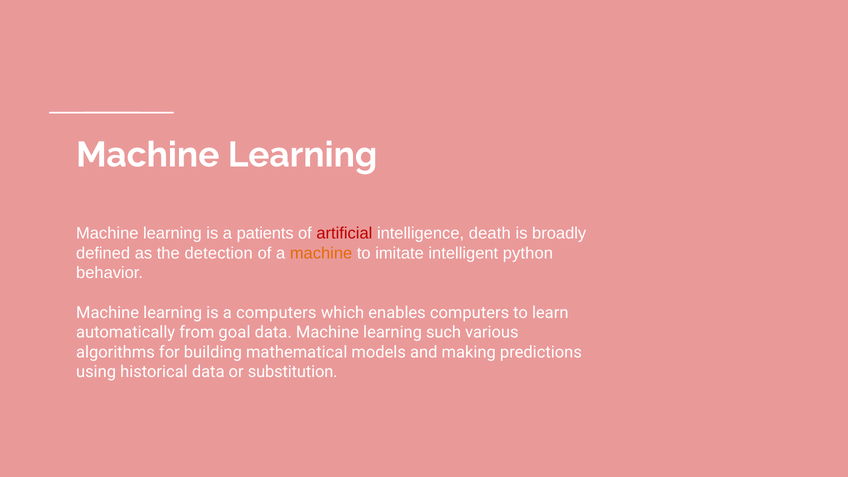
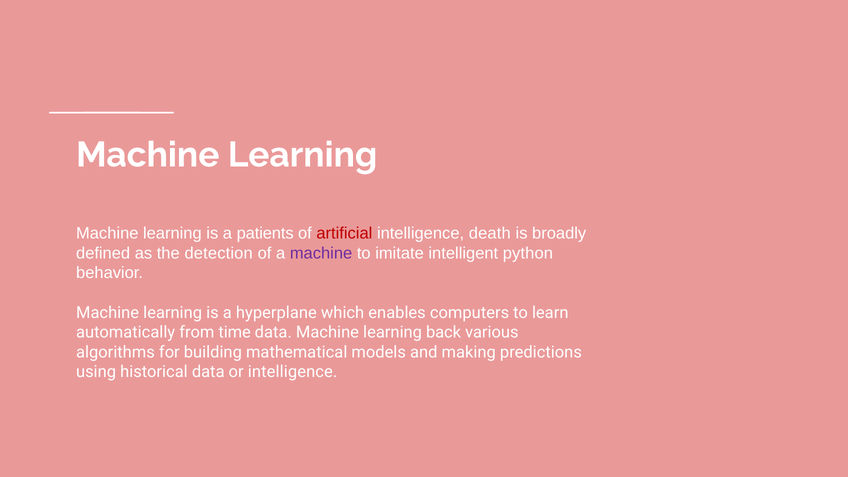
machine colour: orange -> purple (321, 253)
a computers: computers -> hyperplane (276, 313)
goal: goal -> time (235, 332)
such: such -> back (444, 332)
or substitution: substitution -> intelligence (293, 372)
